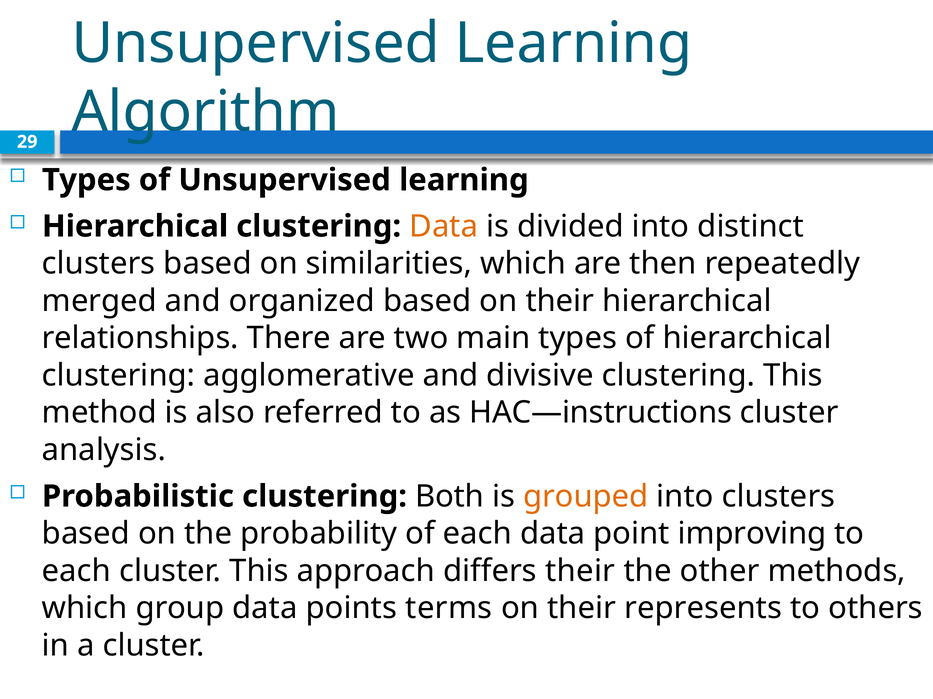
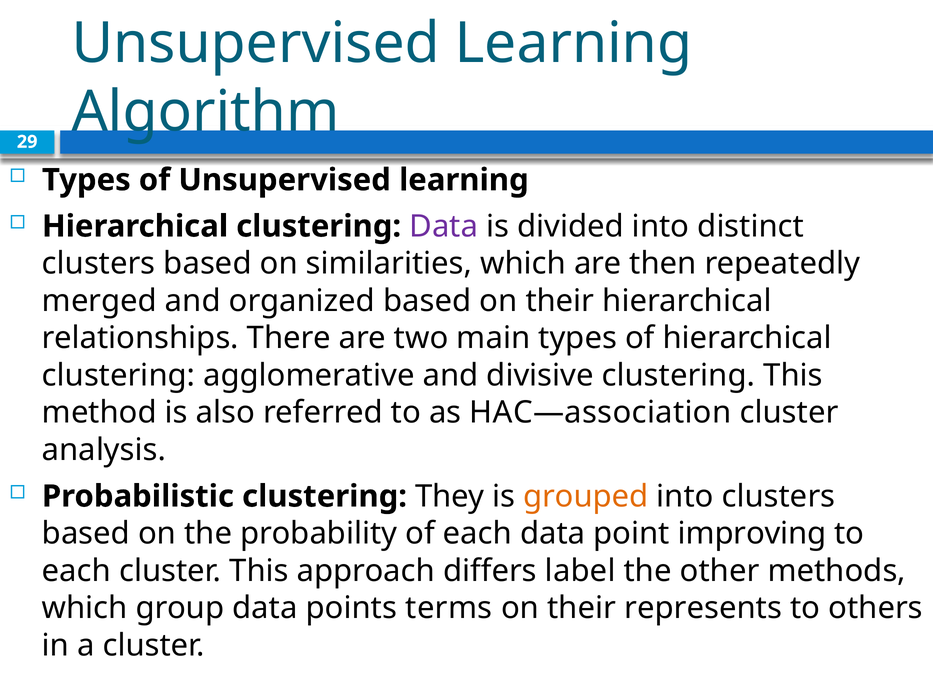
Data colour: orange -> purple (444, 227)
HAC—instructions: HAC—instructions -> HAC—association (600, 413)
Both: Both -> They (450, 497)
differs their: their -> label (580, 572)
